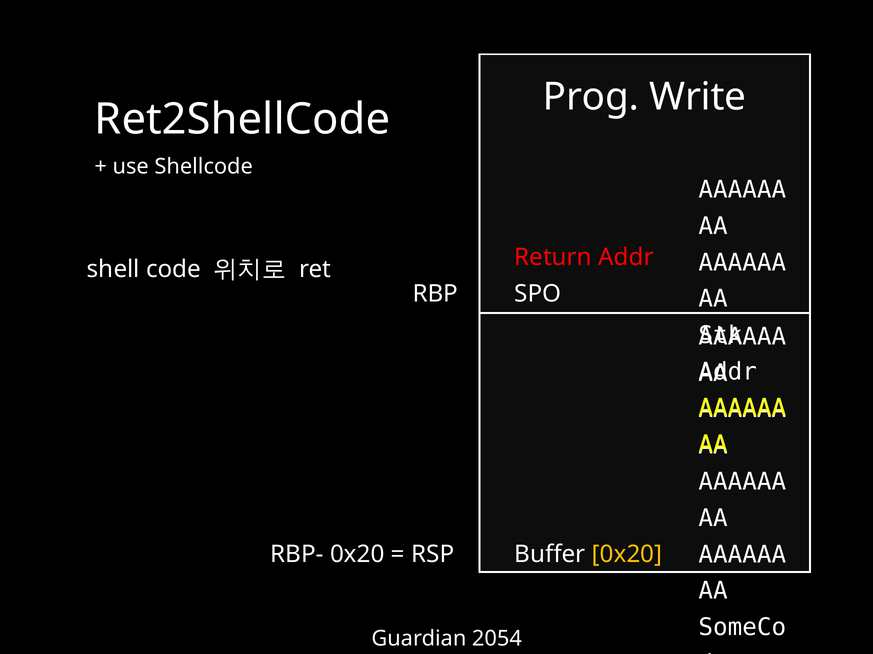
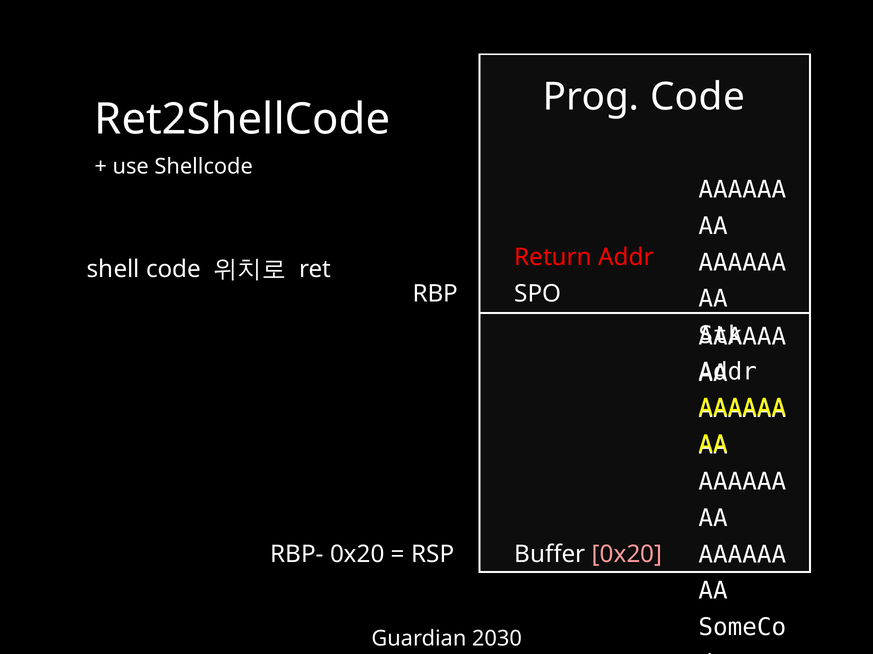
Prog Write: Write -> Code (697, 97)
0x20 colour: yellow -> pink (627, 555)
2054: 2054 -> 2030 (497, 639)
